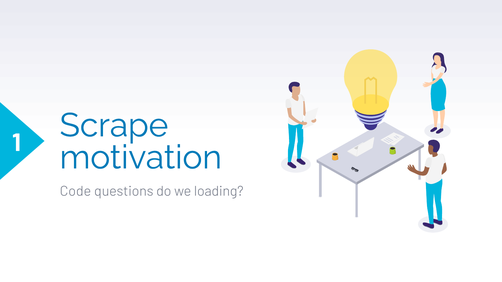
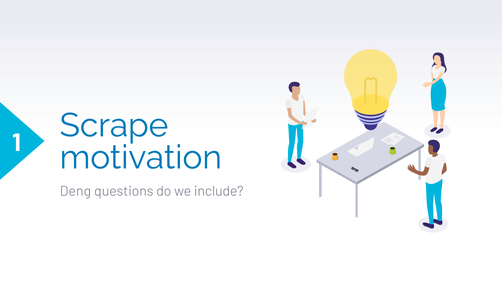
Code: Code -> Deng (75, 192)
loading: loading -> include (219, 192)
